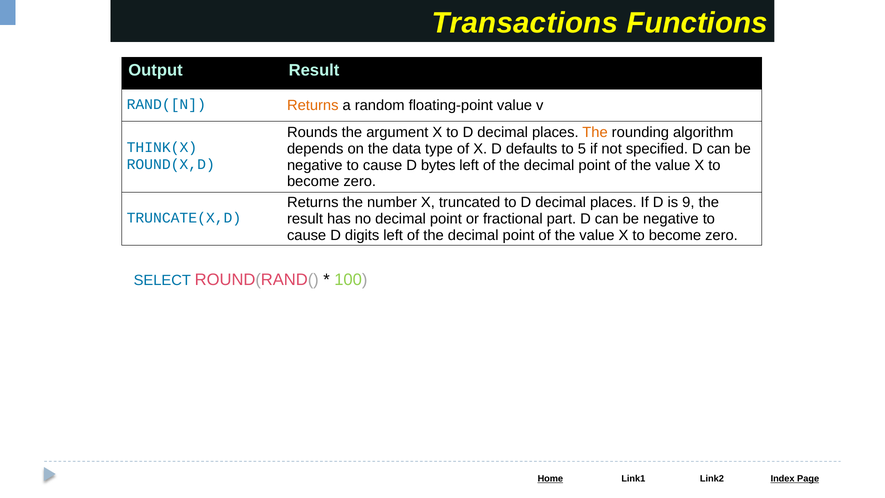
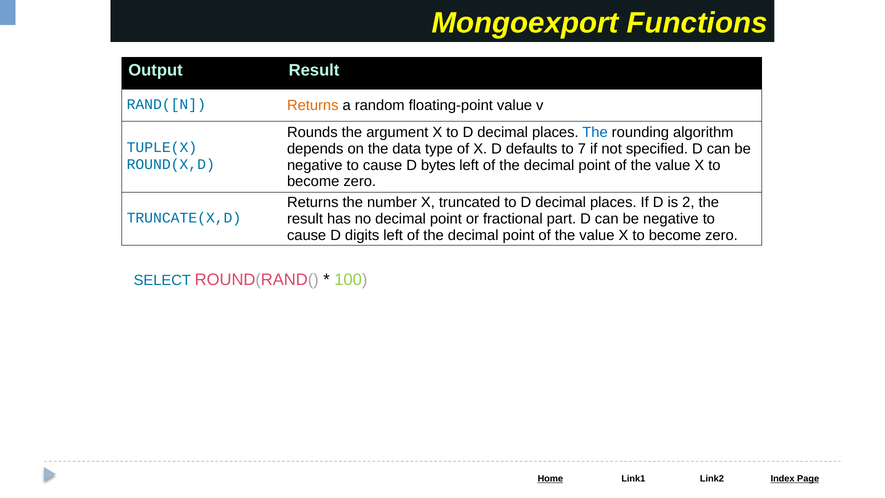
Transactions: Transactions -> Mongoexport (525, 23)
The colour: orange -> blue (595, 132)
THINK(X: THINK(X -> TUPLE(X (162, 147)
5: 5 -> 7 (582, 149)
9: 9 -> 2 (688, 202)
